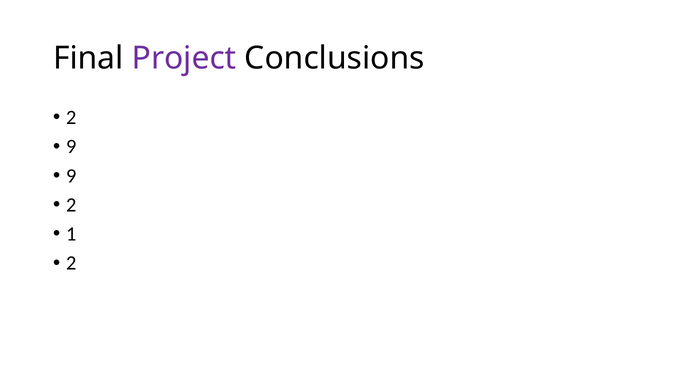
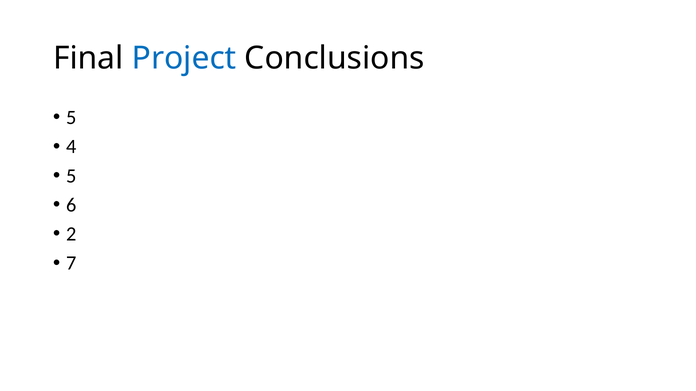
Project colour: purple -> blue (184, 58)
2: 2 -> 5 (71, 118)
9: 9 -> 4 (71, 147)
9: 9 -> 5 (71, 176)
2: 2 -> 6 (71, 205)
1: 1 -> 2 (71, 234)
2: 2 -> 7 (71, 264)
